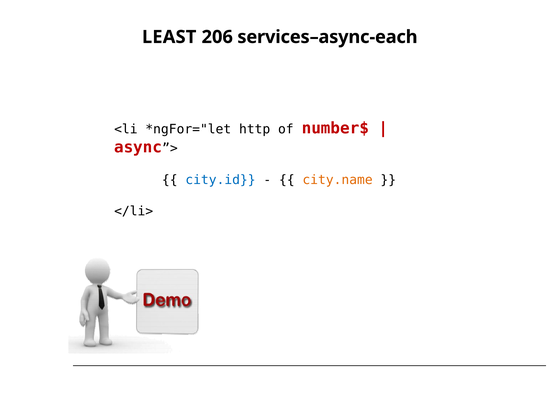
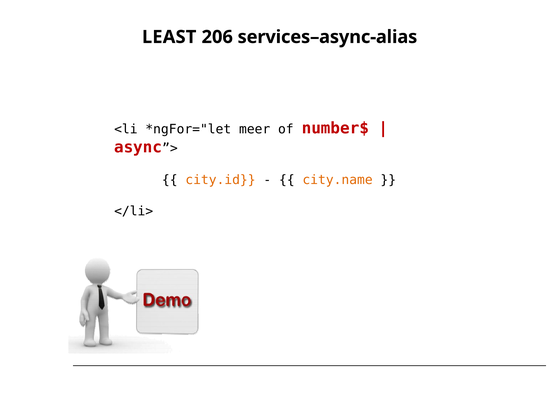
services–async-each: services–async-each -> services–async-alias (327, 37)
http: http -> meer (255, 129)
city.id colour: blue -> orange (220, 180)
